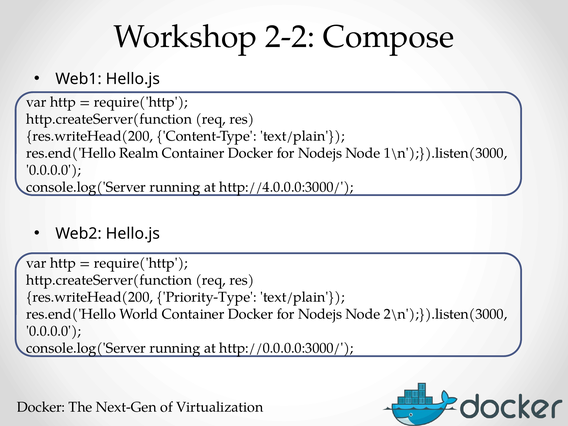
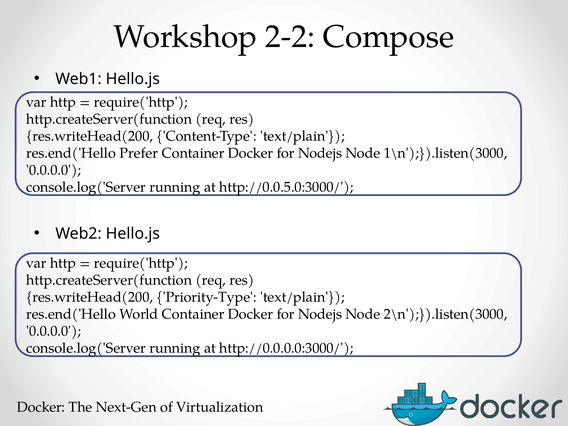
Realm: Realm -> Prefer (139, 153)
http://4.0.0.0:3000/: http://4.0.0.0:3000/ -> http://0.0.5.0:3000/ (286, 187)
